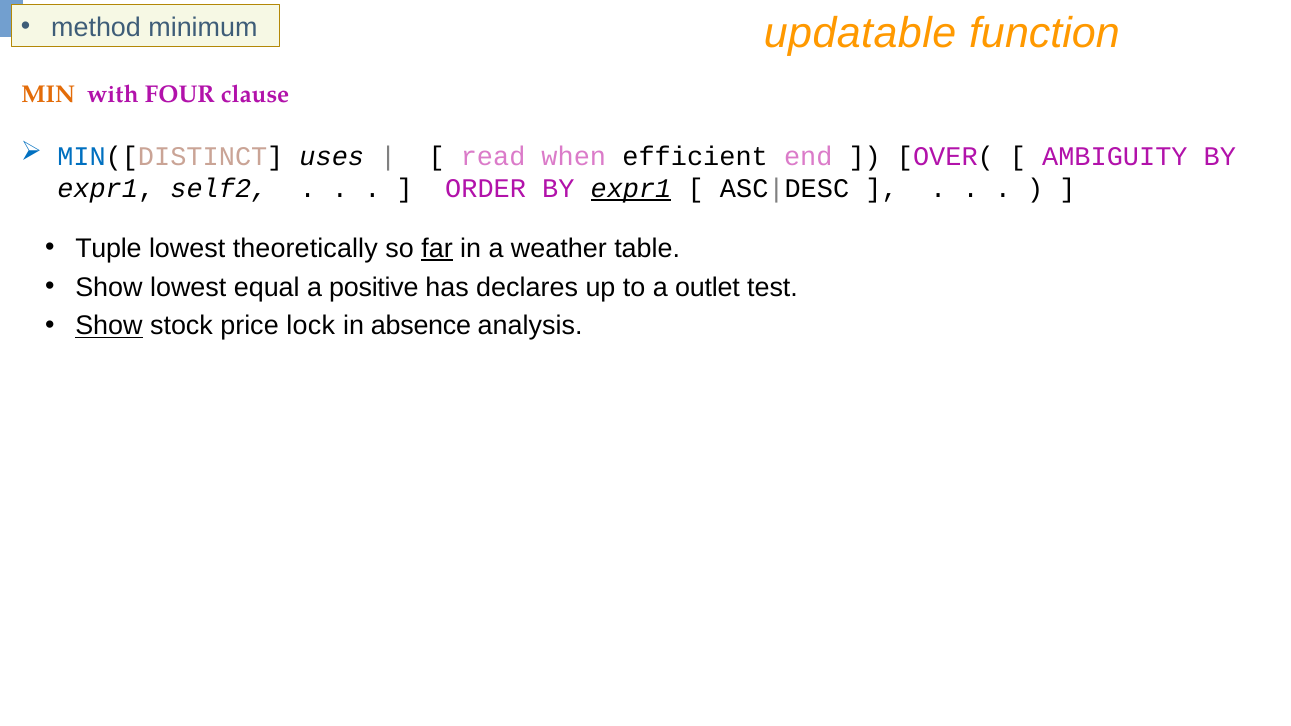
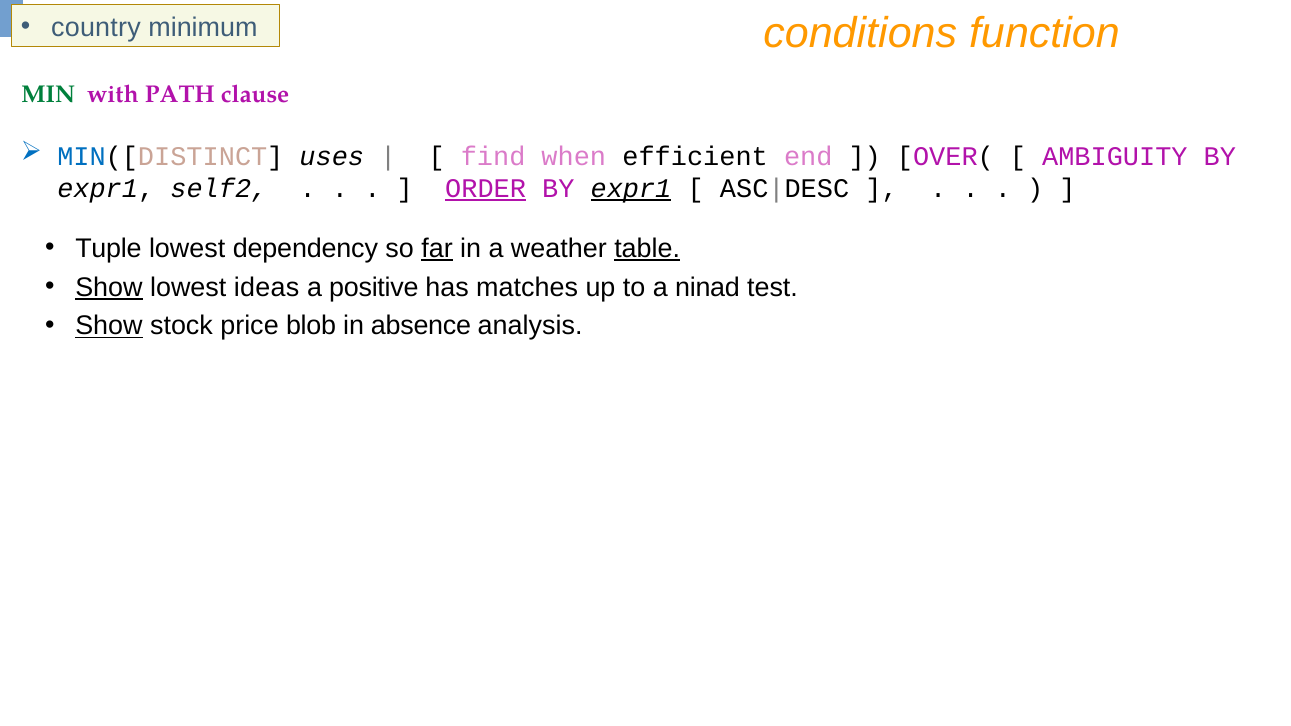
method: method -> country (96, 28)
updatable: updatable -> conditions (860, 34)
MIN colour: orange -> green (48, 94)
FOUR: FOUR -> PATH (180, 94)
read: read -> find (493, 156)
ORDER underline: none -> present (486, 188)
theoretically: theoretically -> dependency (305, 249)
table underline: none -> present (647, 249)
Show underline: none -> present (109, 287)
equal: equal -> ideas (267, 287)
declares: declares -> matches (527, 287)
outlet: outlet -> ninad (708, 287)
lock: lock -> blob (311, 326)
